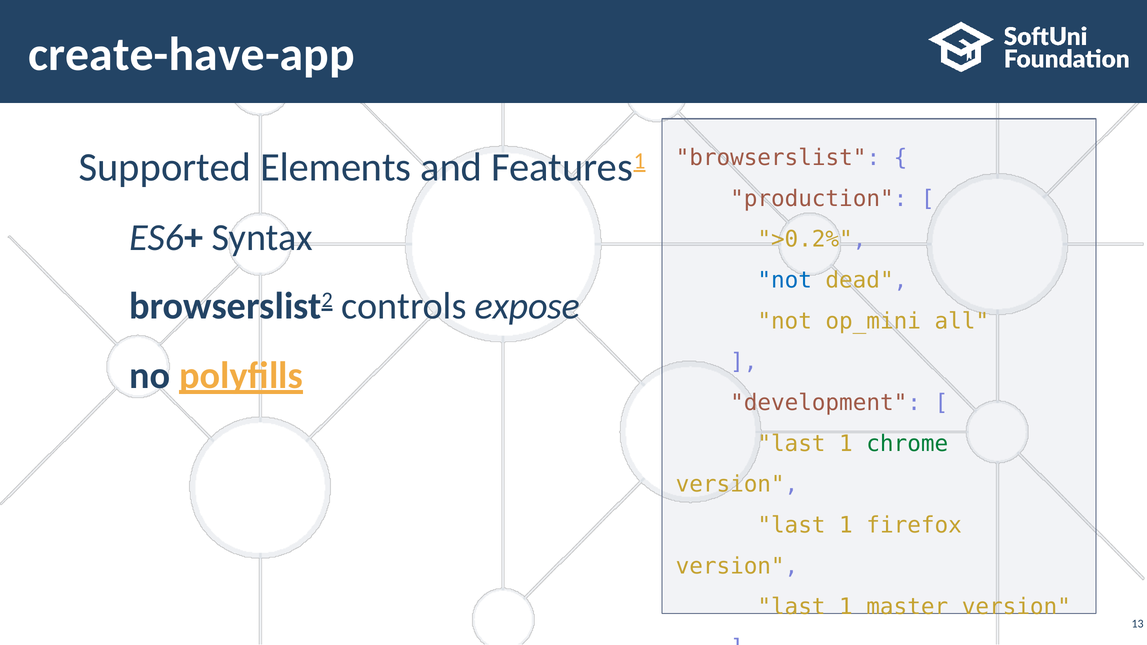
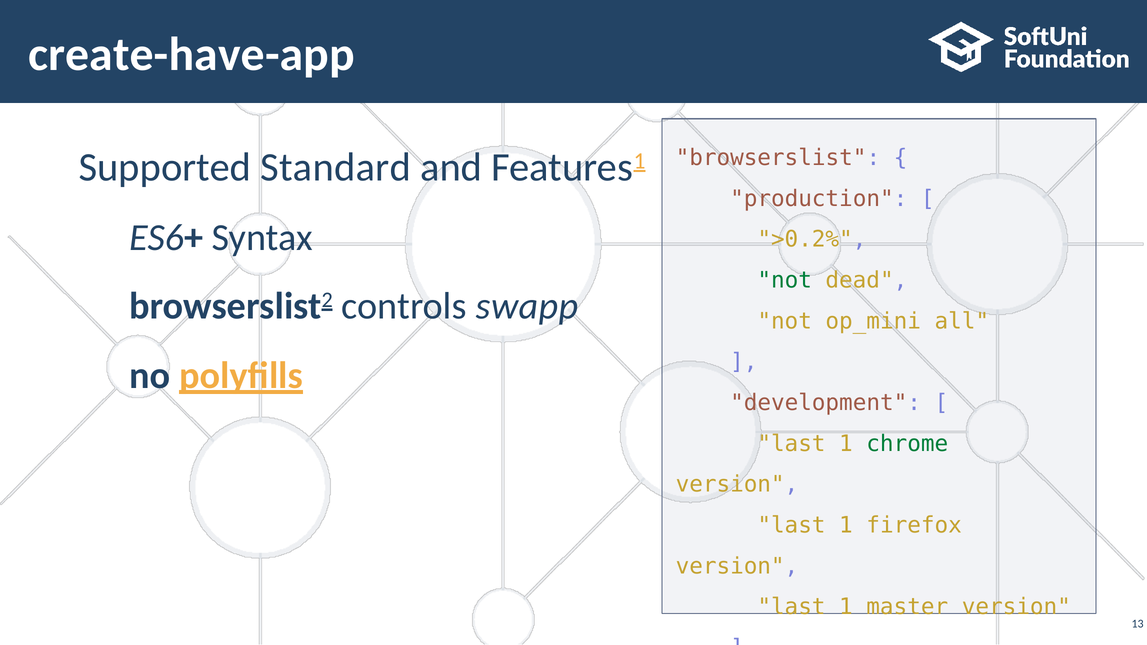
Elements: Elements -> Standard (336, 167)
not colour: blue -> green (785, 280)
expose: expose -> swapp (527, 306)
